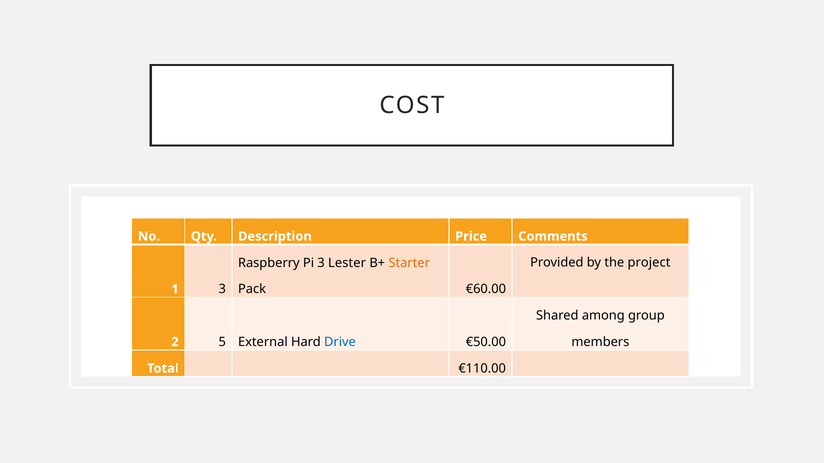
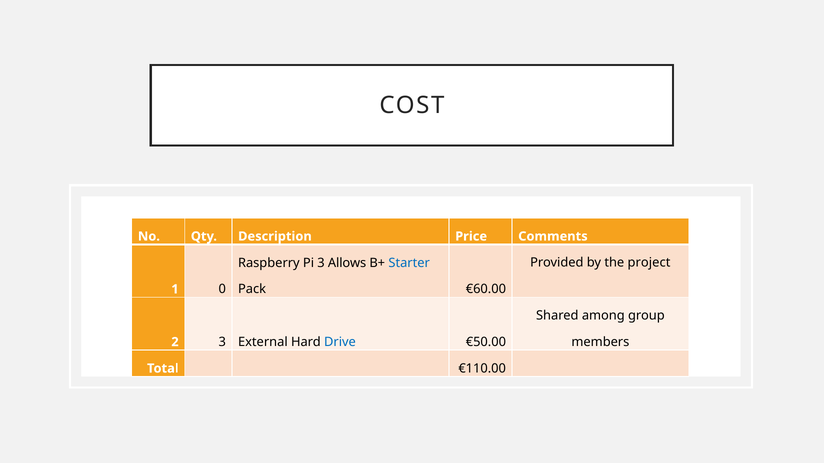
Lester: Lester -> Allows (347, 263)
Starter colour: orange -> blue (409, 263)
3: 3 -> 0 (222, 289)
5: 5 -> 3 (222, 342)
